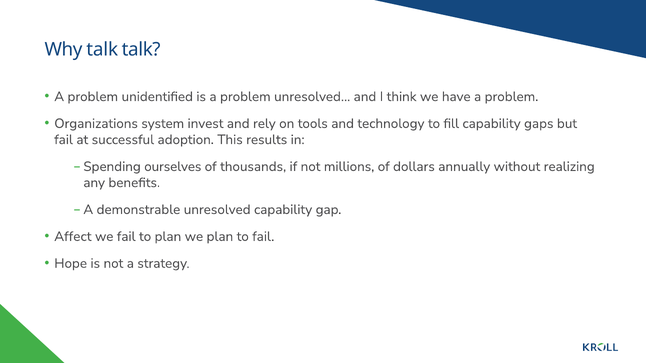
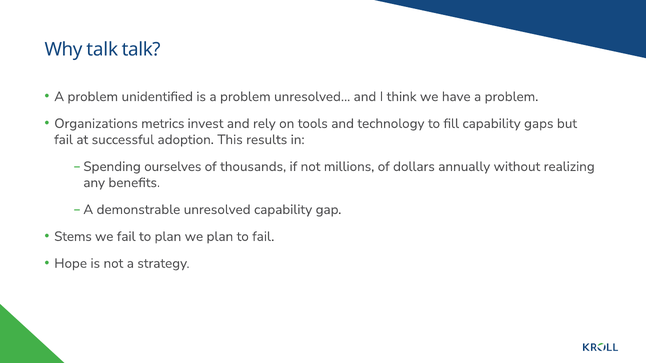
system: system -> metrics (163, 124)
Affect: Affect -> Stems (73, 237)
